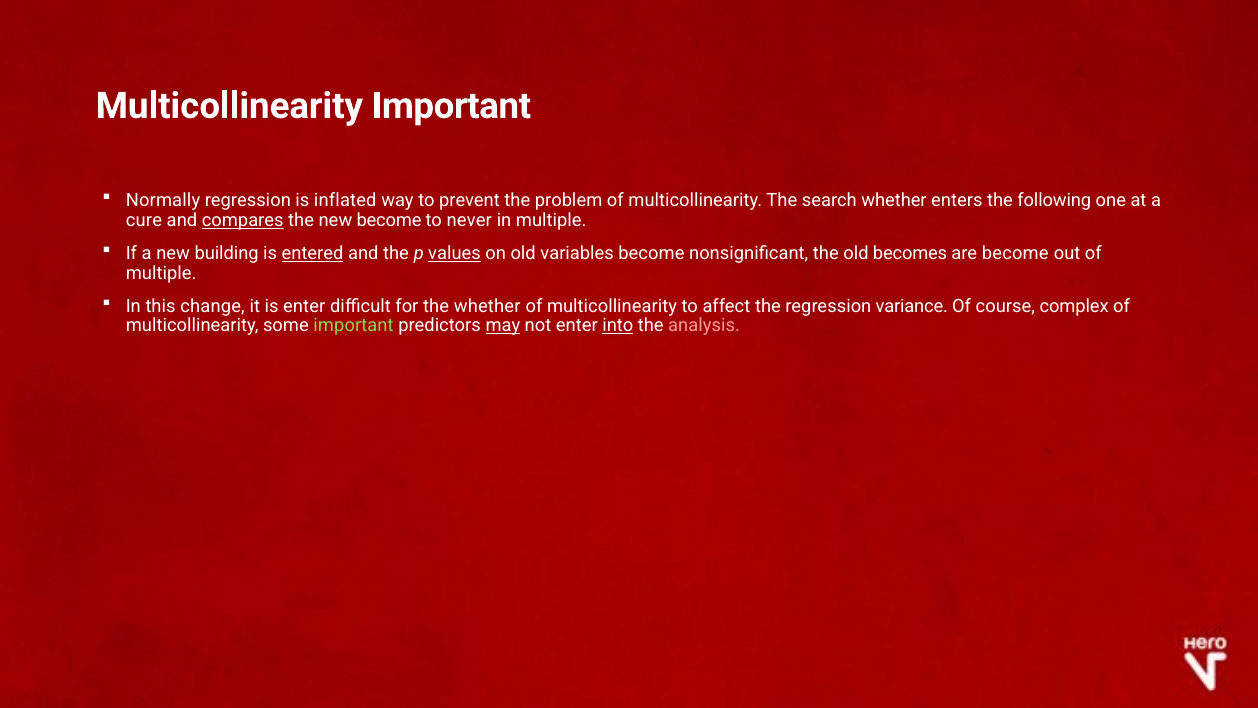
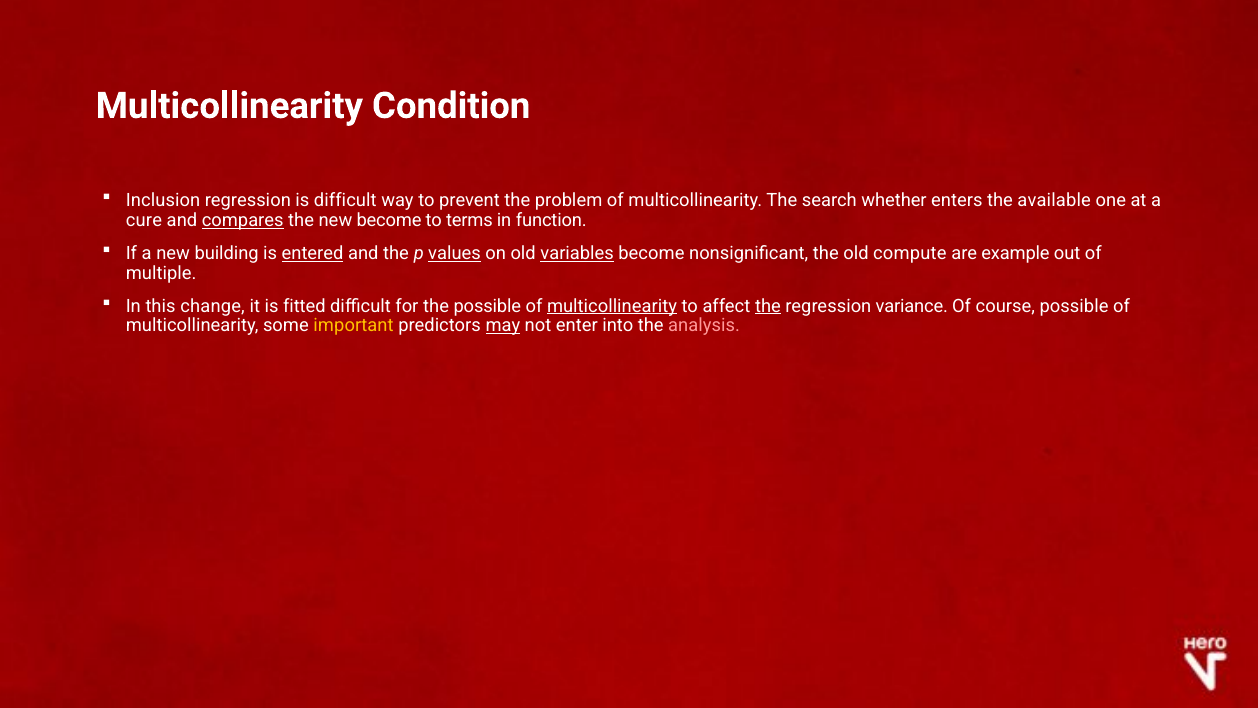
Multicollinearity Important: Important -> Condition (451, 106)
Normally: Normally -> Inclusion (163, 200)
is inflated: inflated -> difficult (345, 200)
following: following -> available (1054, 200)
never: never -> terms (469, 220)
in multiple: multiple -> function (551, 220)
variables underline: none -> present (577, 253)
becomes: becomes -> compute (910, 253)
are become: become -> example (1016, 253)
is enter: enter -> fitted (304, 306)
the whether: whether -> possible (487, 306)
multicollinearity underline: none -> present (612, 306)
the underline: none -> present (768, 306)
course complex: complex -> possible (1074, 306)
important colour: light green -> yellow (354, 326)
into underline: present -> none (618, 326)
